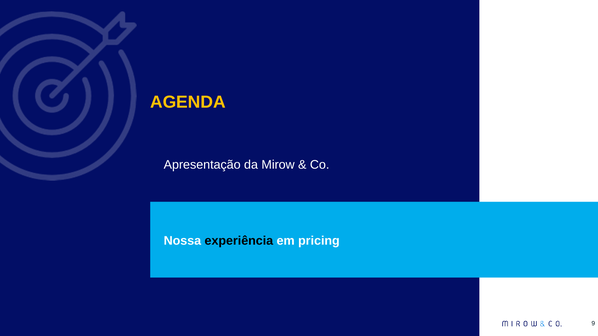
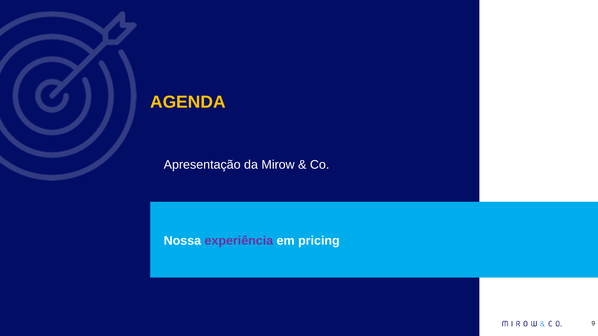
experiência colour: black -> purple (239, 241)
